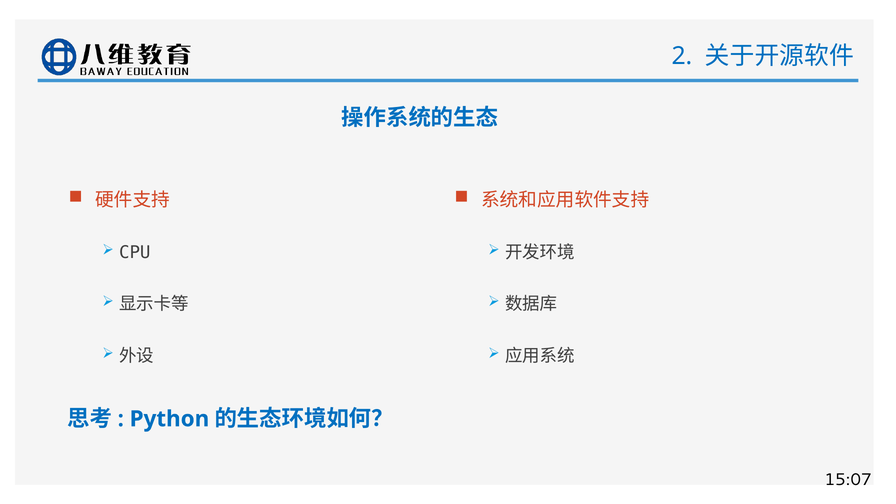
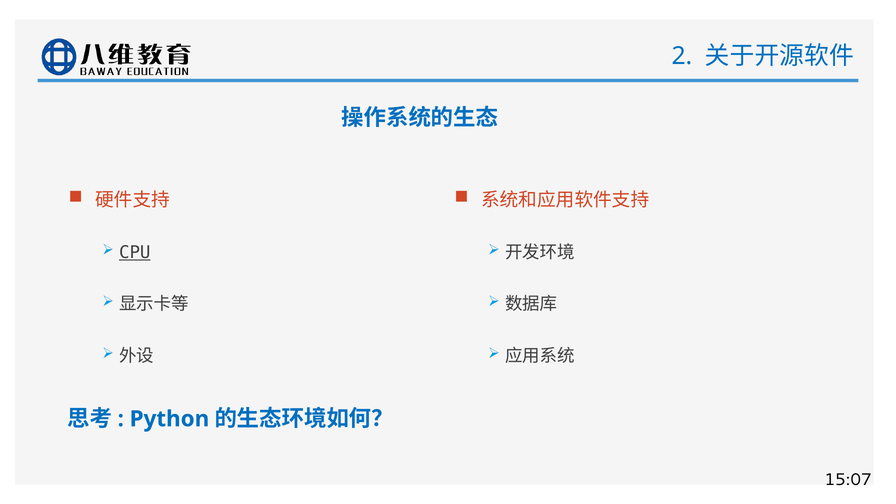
CPU underline: none -> present (135, 253)
